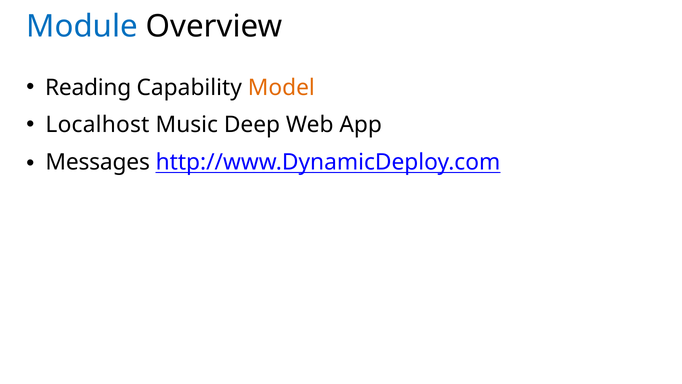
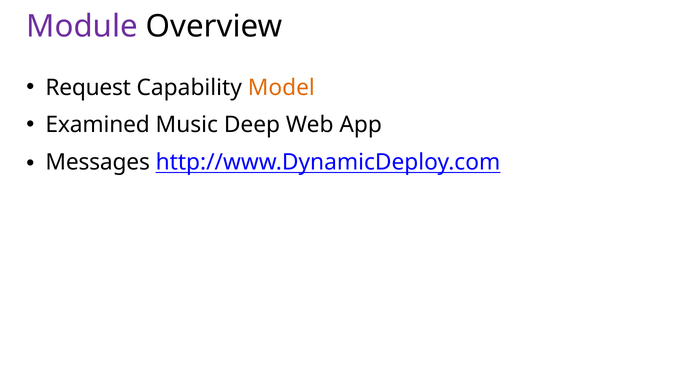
Module colour: blue -> purple (82, 26)
Reading: Reading -> Request (88, 87)
Localhost: Localhost -> Examined (98, 125)
